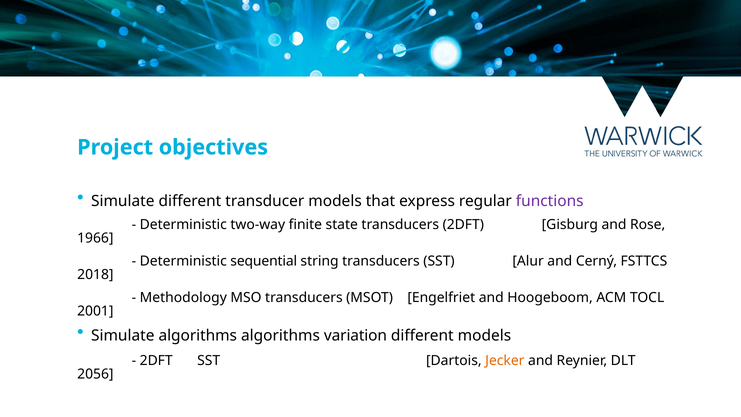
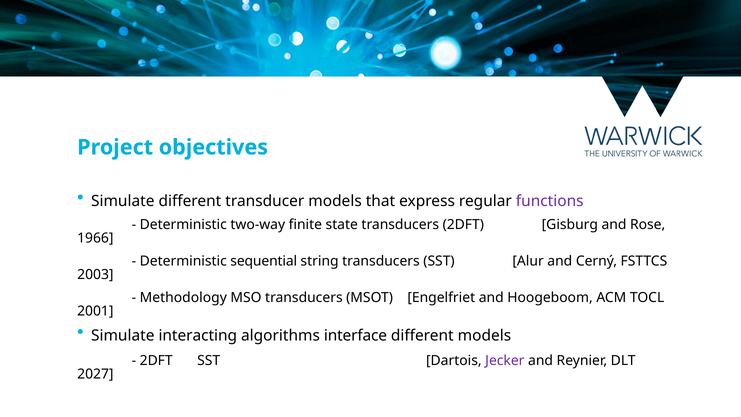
2018: 2018 -> 2003 (95, 275)
Simulate algorithms: algorithms -> interacting (198, 335)
variation: variation -> interface (356, 335)
Jecker colour: orange -> purple (505, 360)
2056: 2056 -> 2027 (95, 374)
